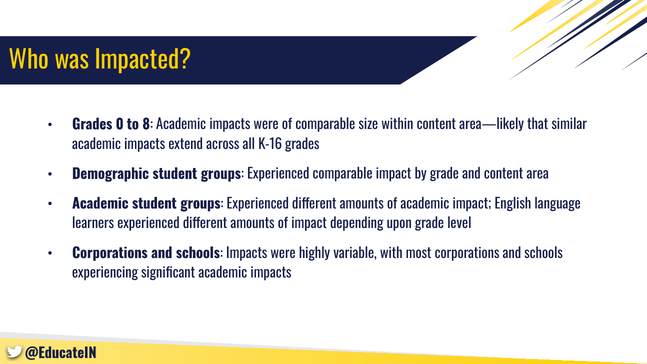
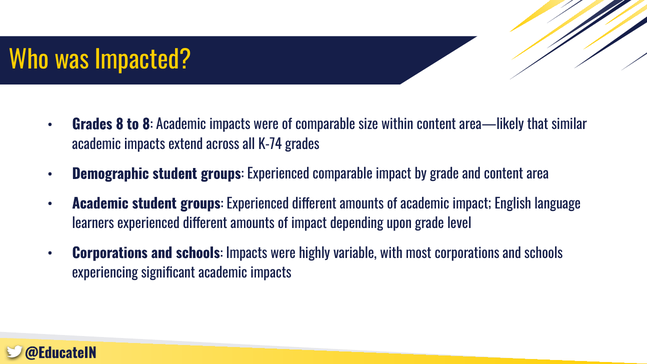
Grades 0: 0 -> 8 (120, 125)
K-16: K-16 -> K-74 (270, 144)
